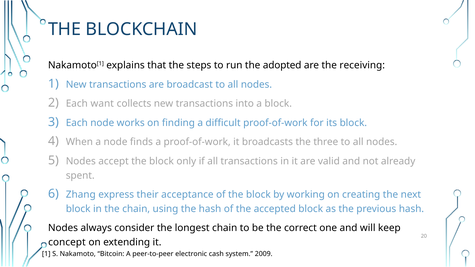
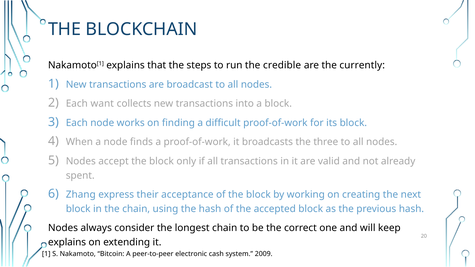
adopted: adopted -> credible (282, 65)
receiving: receiving -> currently (362, 65)
concept: concept -> explains (67, 242)
